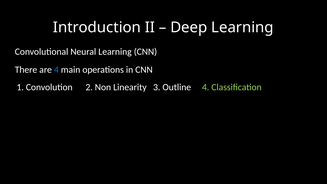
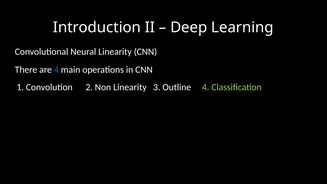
Neural Learning: Learning -> Linearity (115, 52)
